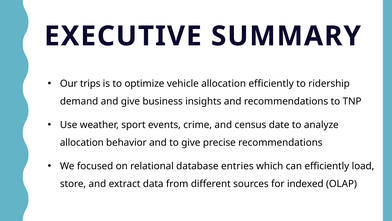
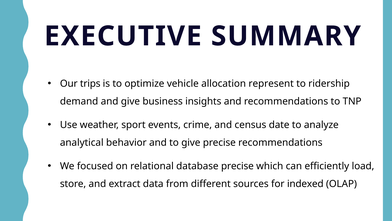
allocation efficiently: efficiently -> represent (271, 83)
allocation: allocation -> analytical (82, 142)
database entries: entries -> precise (237, 166)
